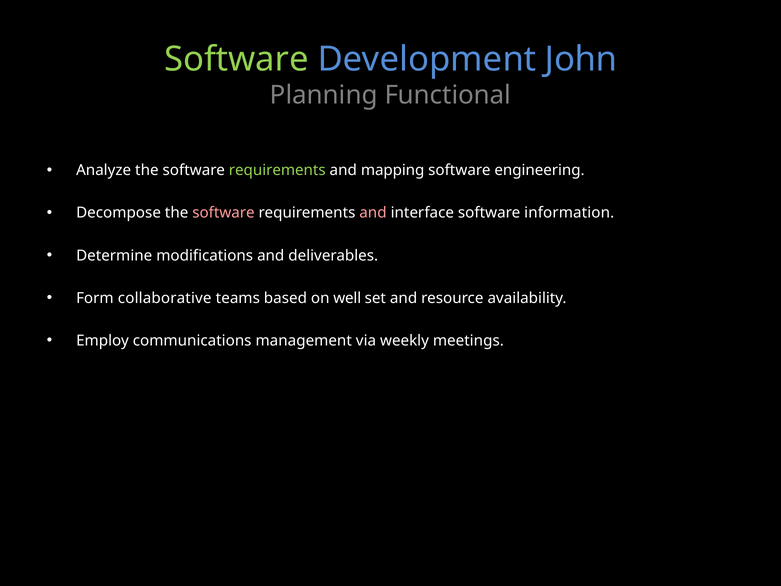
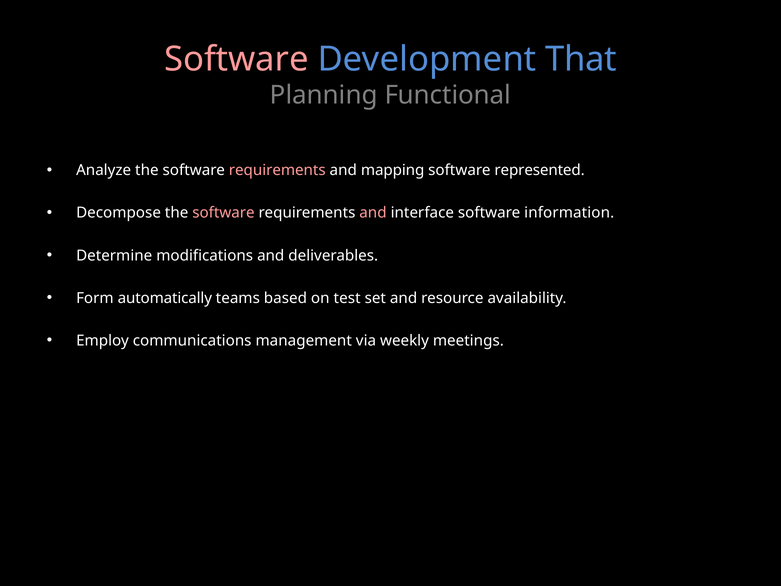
Software colour: light green -> pink (236, 59)
John: John -> That (581, 59)
requirements colour: light green -> pink (277, 170)
engineering: engineering -> represented (540, 170)
collaborative: collaborative -> automatically (165, 298)
well: well -> test (347, 298)
